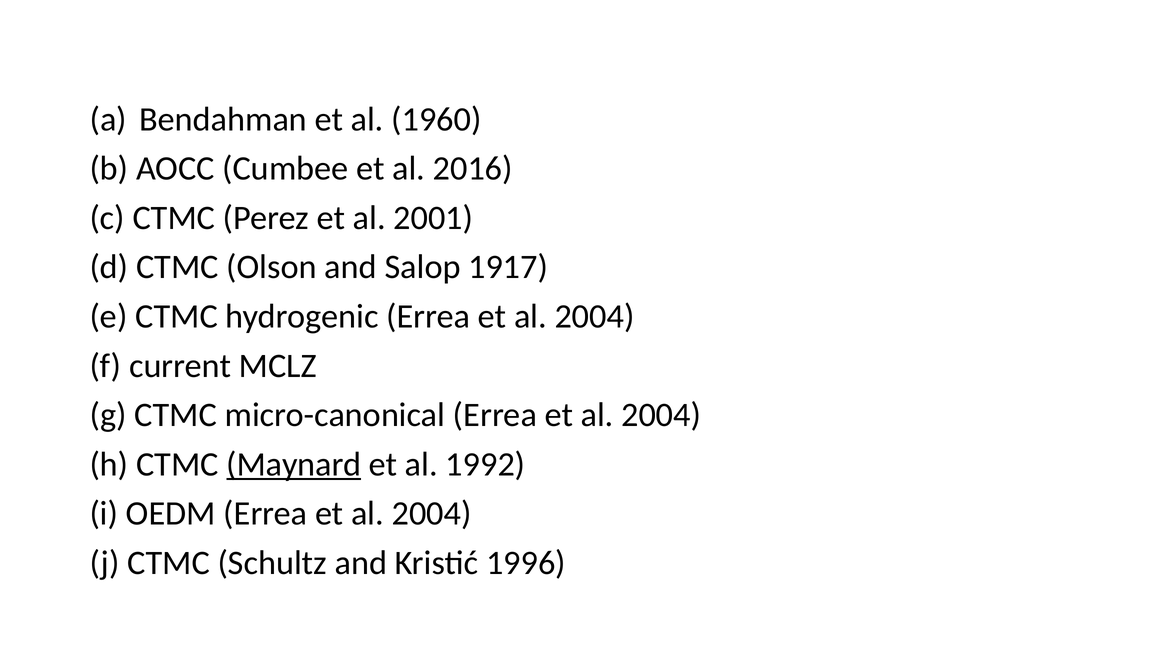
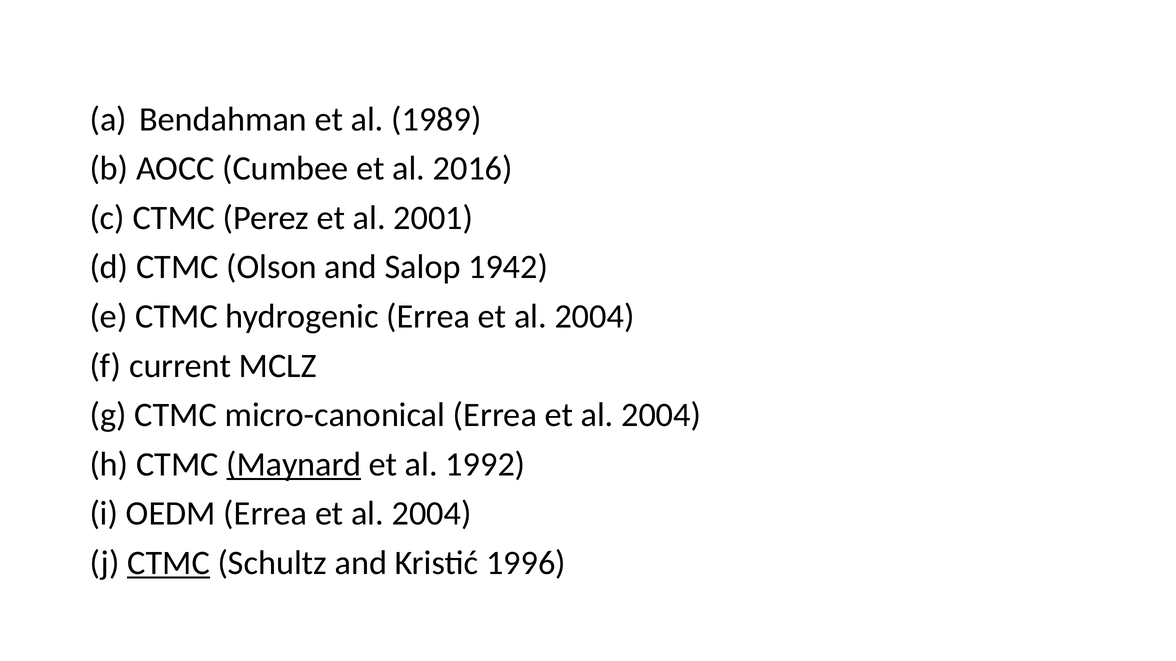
1960: 1960 -> 1989 (436, 119)
1917: 1917 -> 1942 (508, 267)
CTMC underline: none -> present (169, 563)
